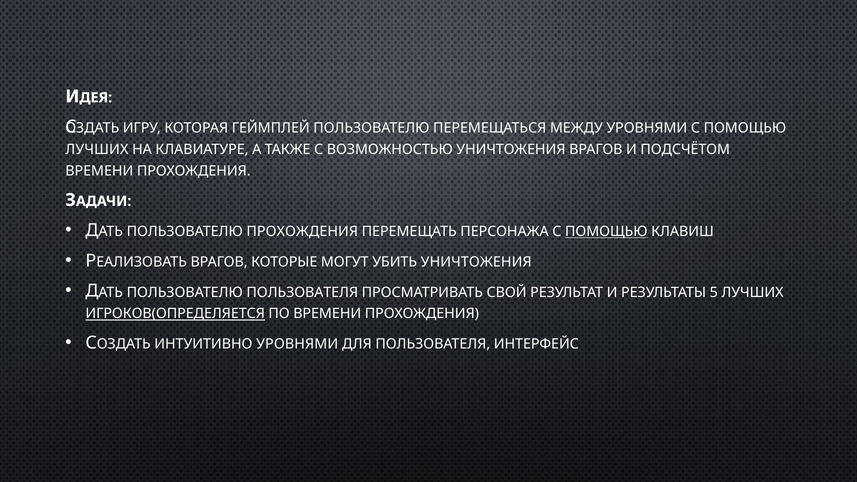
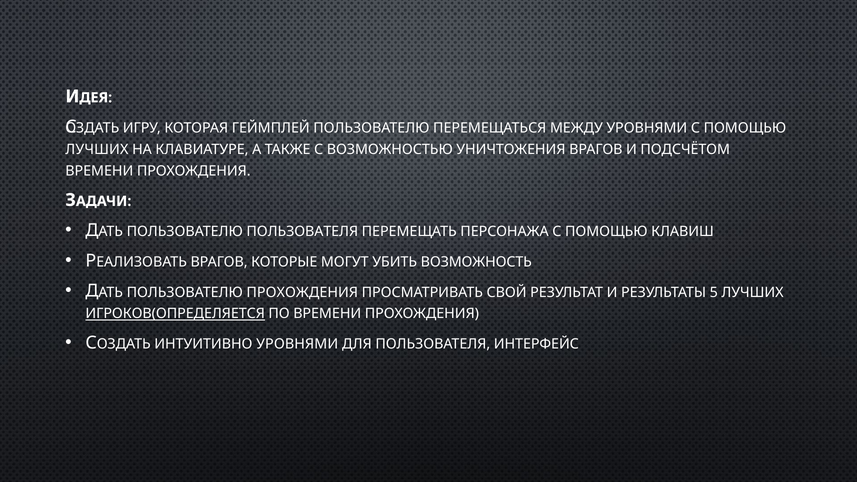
ПОЛЬЗОВАТЕЛЮ ПРОХОЖДЕНИЯ: ПРОХОЖДЕНИЯ -> ПОЛЬЗОВАТЕЛЯ (302, 232)
ПОМОЩЬЮ underline: present -> none (606, 232)
УБИТЬ УНИЧТОЖЕНИЯ: УНИЧТОЖЕНИЯ -> ВОЗМОЖНОСТЬ (476, 262)
ПОЛЬЗОВАТЕЛЮ ПОЛЬЗОВАТЕЛЯ: ПОЛЬЗОВАТЕЛЯ -> ПРОХОЖДЕНИЯ (302, 292)
